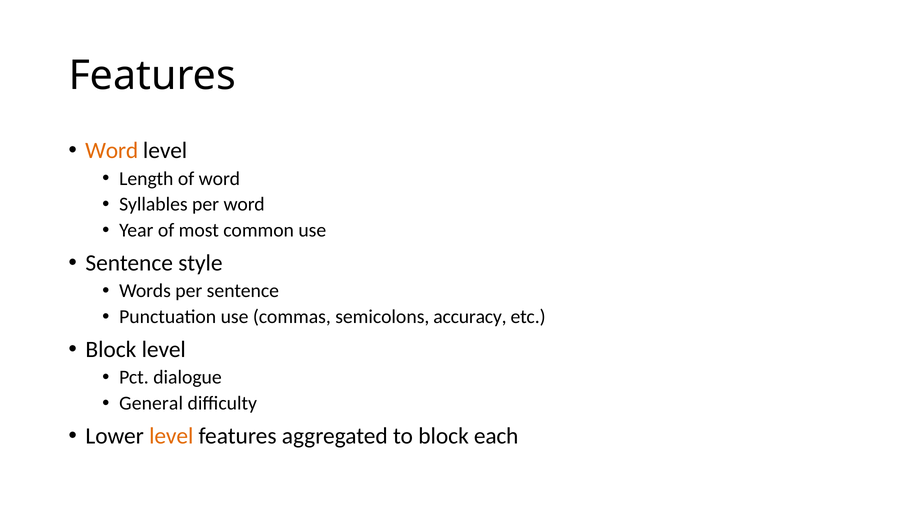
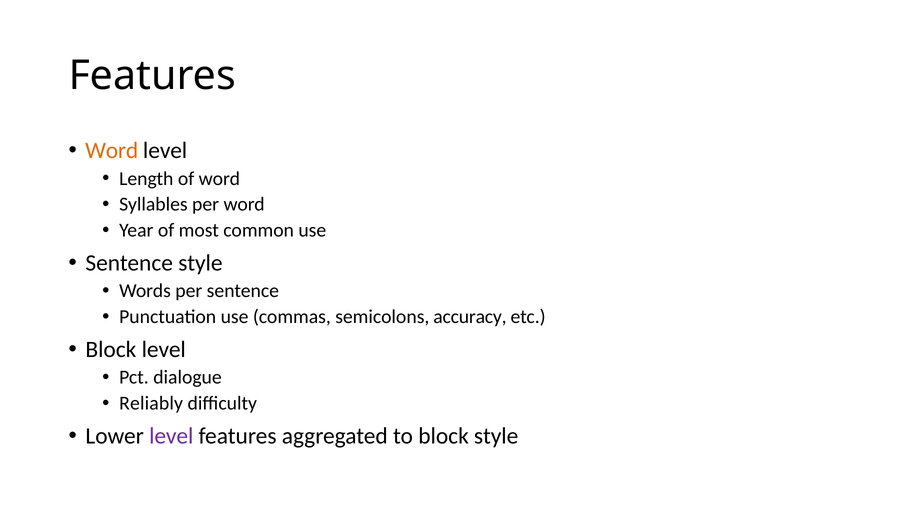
General: General -> Reliably (151, 404)
level colour: orange -> purple (171, 436)
block each: each -> style (496, 436)
